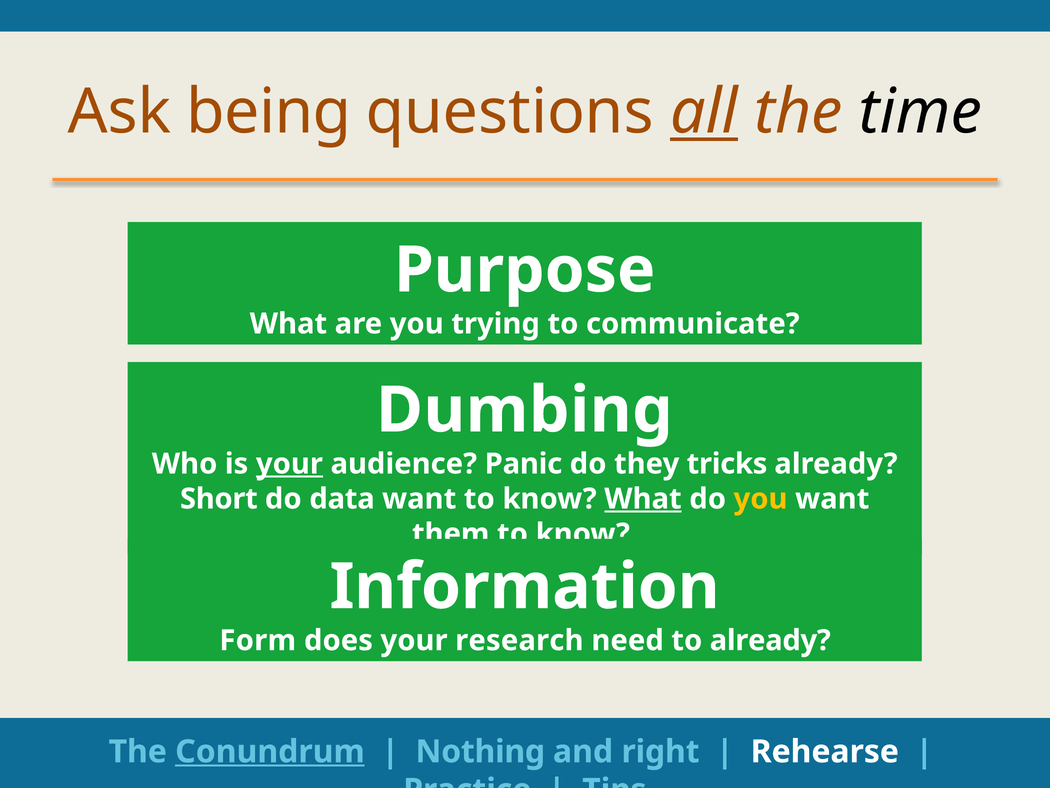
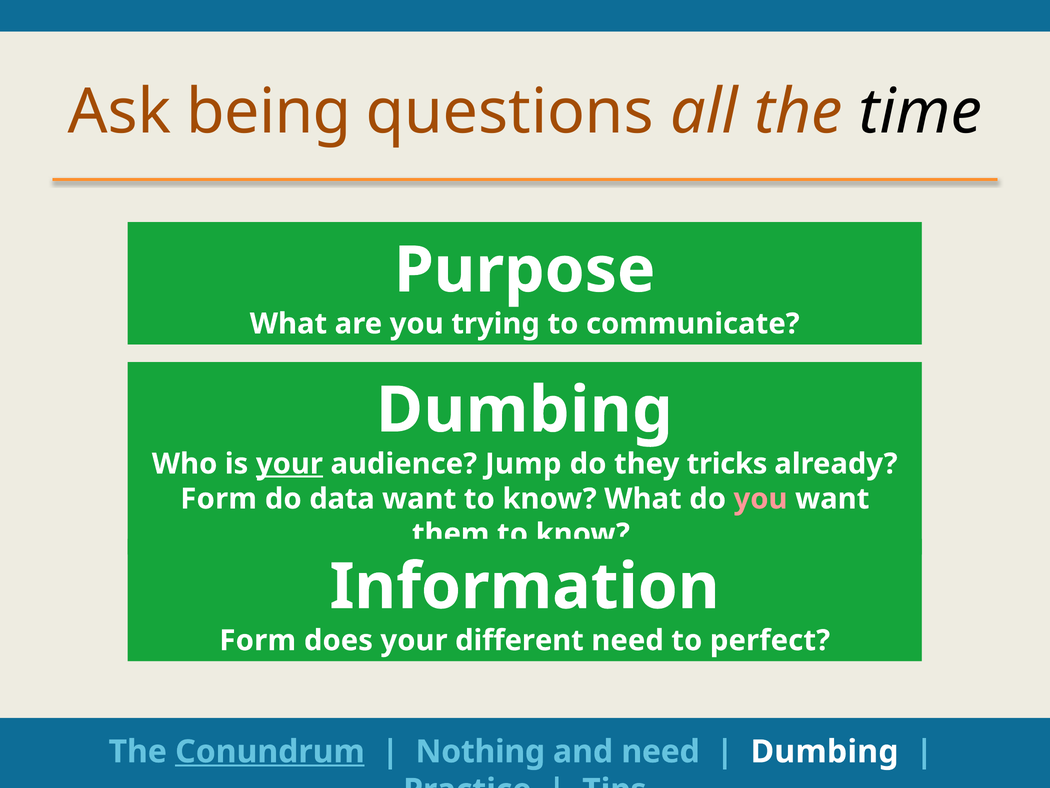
all underline: present -> none (704, 112)
Panic: Panic -> Jump (523, 464)
Short: Short -> Form (219, 499)
What underline: present -> none (643, 499)
you colour: yellow -> pink (761, 499)
research: research -> different (519, 640)
to already: already -> perfect (770, 640)
and right: right -> need (661, 751)
Rehearse: Rehearse -> Dumbing (825, 751)
